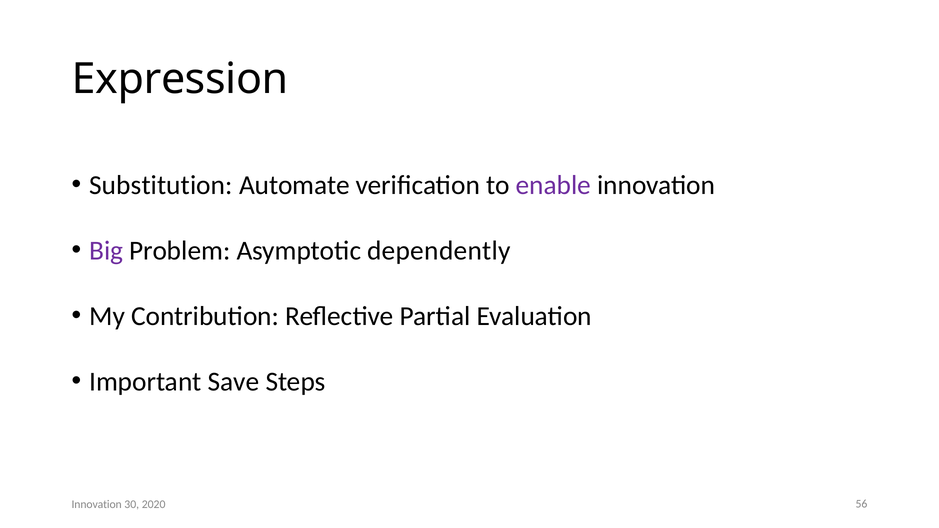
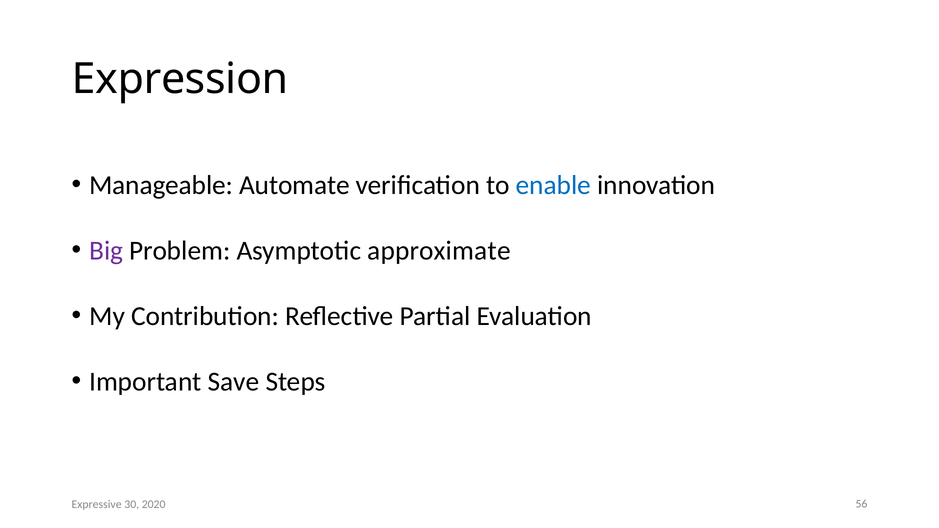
Substitution: Substitution -> Manageable (161, 185)
enable colour: purple -> blue (553, 185)
dependently: dependently -> approximate (439, 251)
Innovation: Innovation -> Expressive (97, 504)
